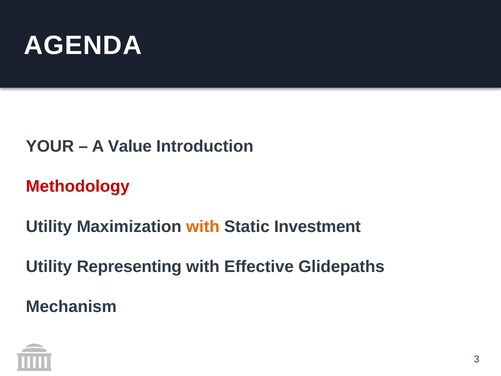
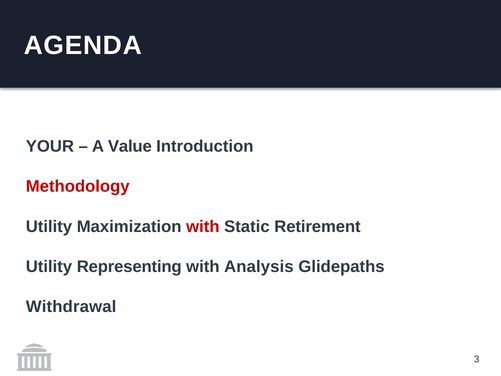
with colour: orange -> red (203, 226)
Investment: Investment -> Retirement (317, 226)
Effective: Effective -> Analysis (259, 266)
Mechanism: Mechanism -> Withdrawal (71, 307)
